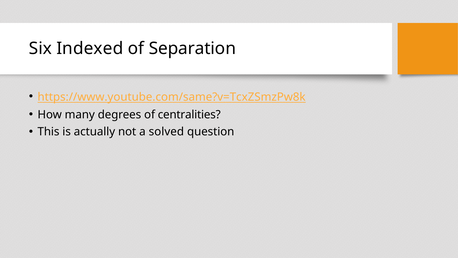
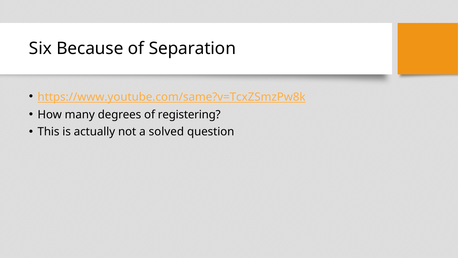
Indexed: Indexed -> Because (90, 48)
centralities: centralities -> registering (189, 114)
